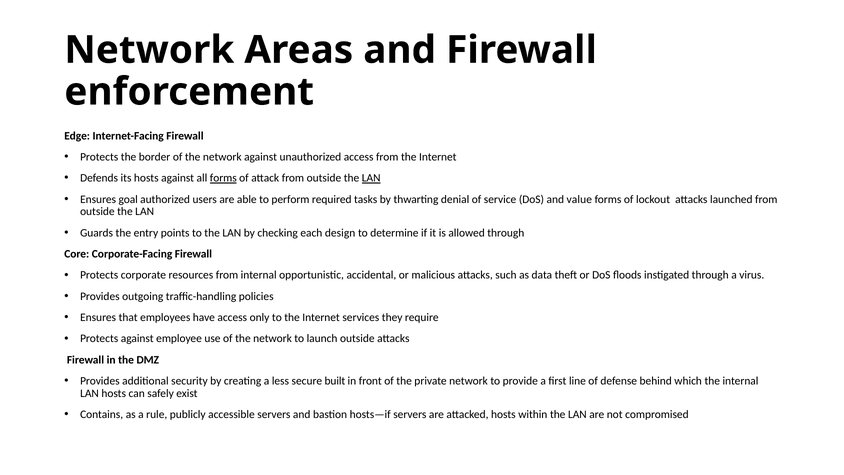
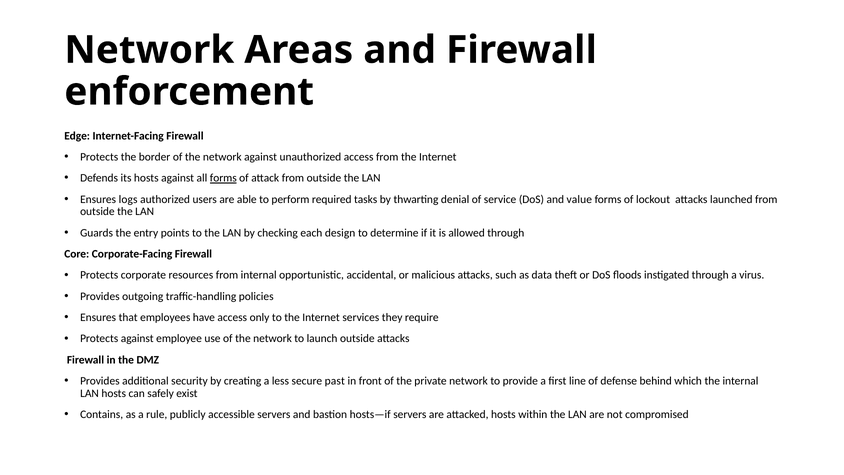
LAN underline: present -> none (371, 178)
goal: goal -> logs (128, 199)
built: built -> past (335, 381)
